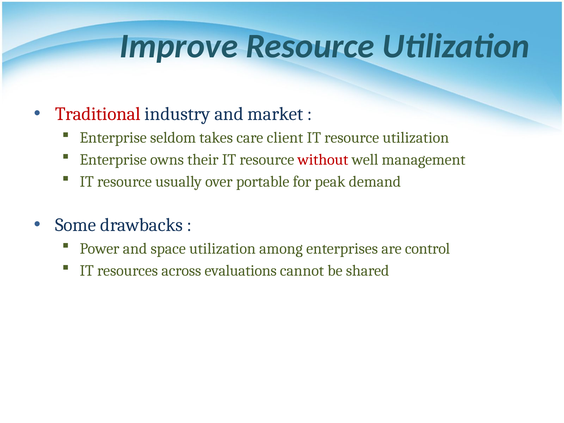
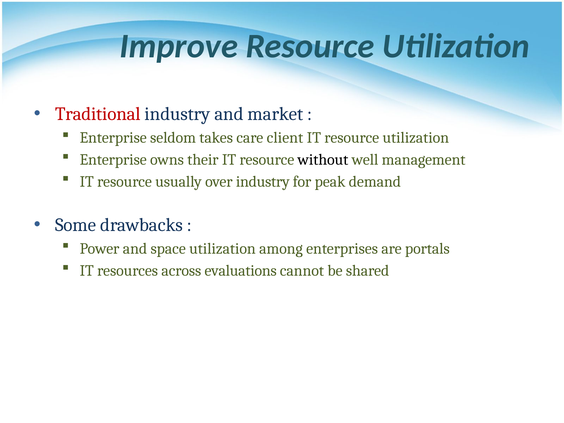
without colour: red -> black (323, 160)
over portable: portable -> industry (263, 182)
control: control -> portals (427, 249)
